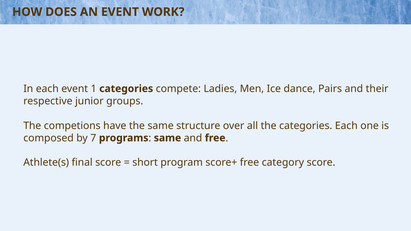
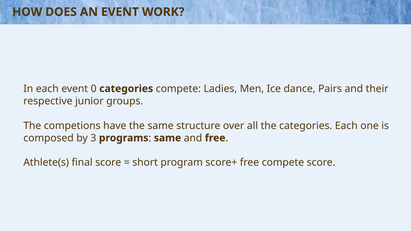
1: 1 -> 0 (94, 89)
7: 7 -> 3 (93, 138)
free category: category -> compete (283, 163)
